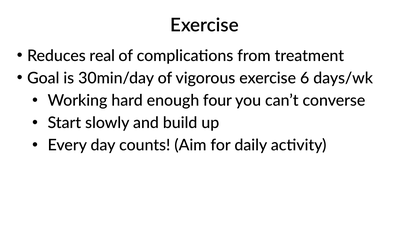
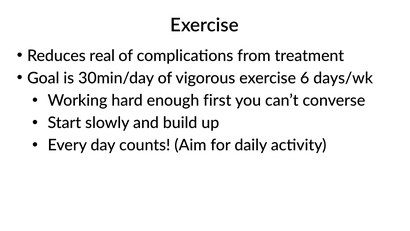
four: four -> first (217, 100)
